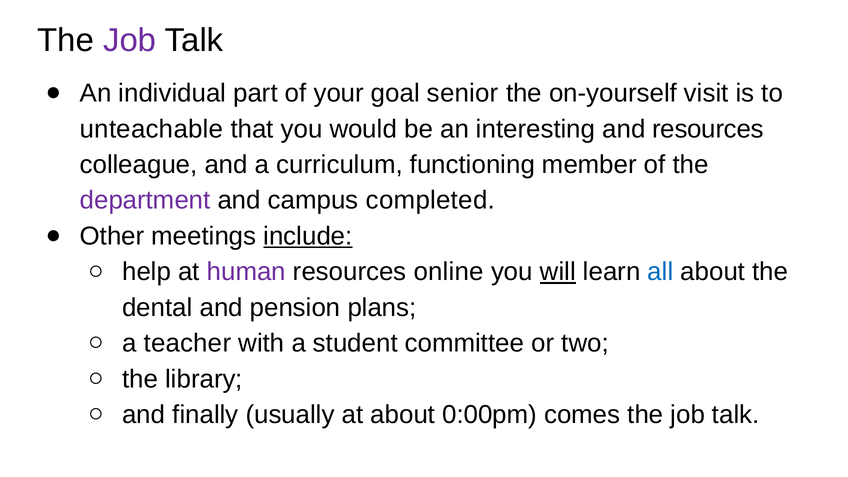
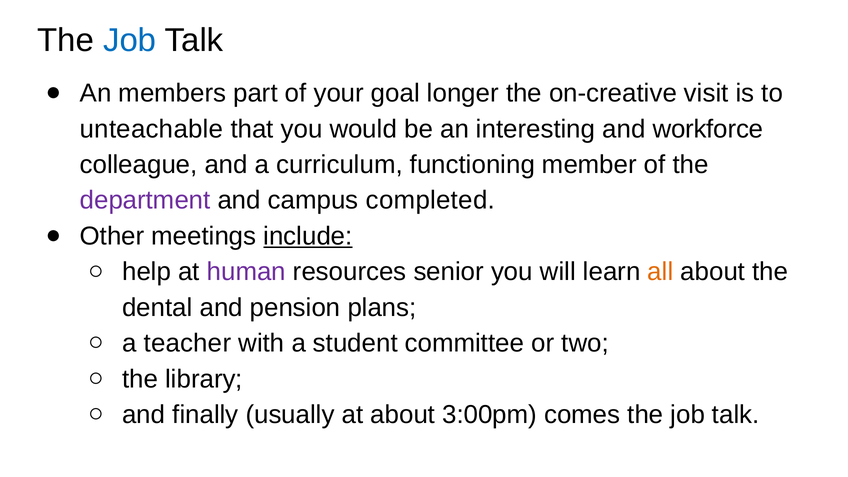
Job colour: purple -> blue (130, 40)
individual: individual -> members (172, 93)
senior: senior -> longer (463, 93)
on-yourself: on-yourself -> on-creative (613, 93)
and resources: resources -> workforce (708, 129)
online: online -> senior (449, 272)
will underline: present -> none (558, 272)
all colour: blue -> orange (660, 272)
0:00pm: 0:00pm -> 3:00pm (490, 415)
